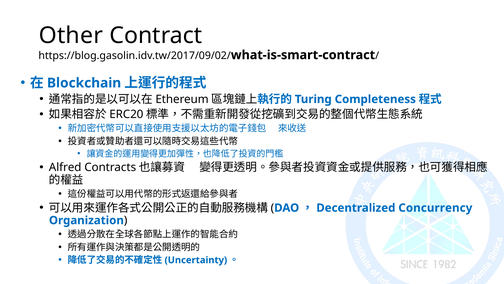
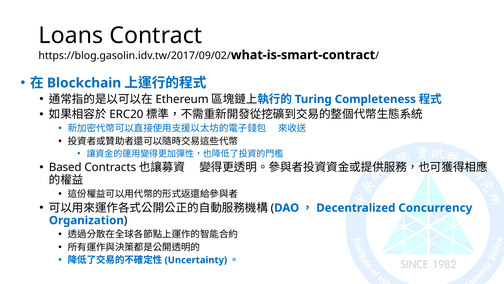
Other: Other -> Loans (71, 36)
Alfred: Alfred -> Based (65, 167)
